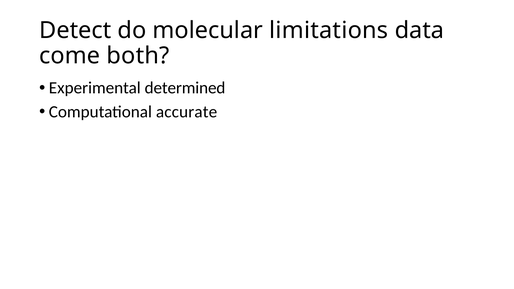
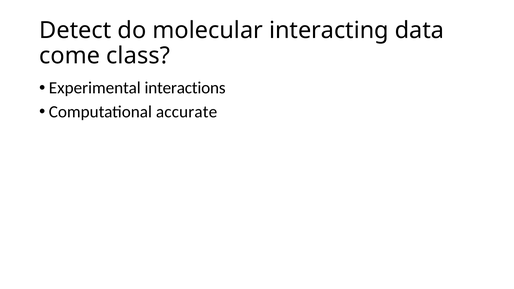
limitations: limitations -> interacting (329, 30)
both: both -> class (138, 56)
determined: determined -> interactions (185, 88)
